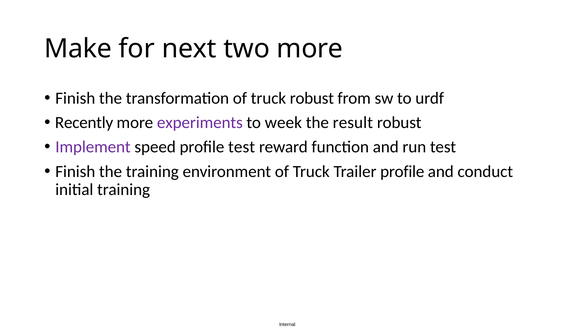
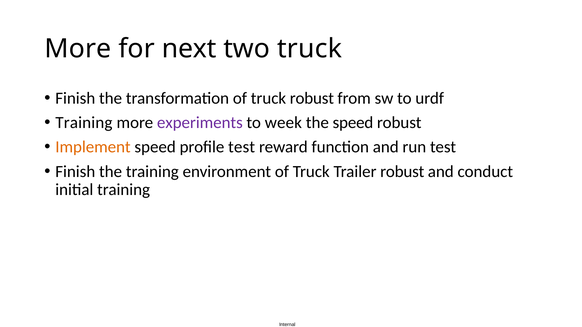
Make: Make -> More (78, 49)
two more: more -> truck (310, 49)
Recently: Recently -> Training (84, 123)
the result: result -> speed (353, 123)
Implement colour: purple -> orange (93, 147)
Trailer profile: profile -> robust (402, 172)
